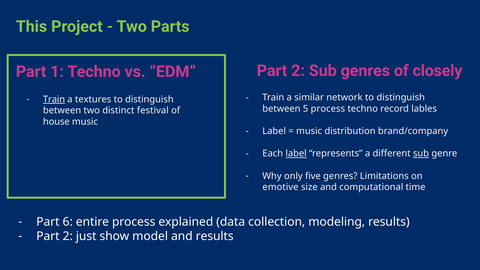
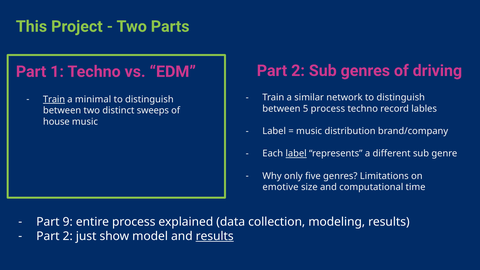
closely: closely -> driving (437, 71)
textures: textures -> minimal (93, 99)
festival: festival -> sweeps (153, 111)
sub underline: present -> none (421, 154)
6: 6 -> 9 (68, 222)
results underline: none -> present (215, 236)
